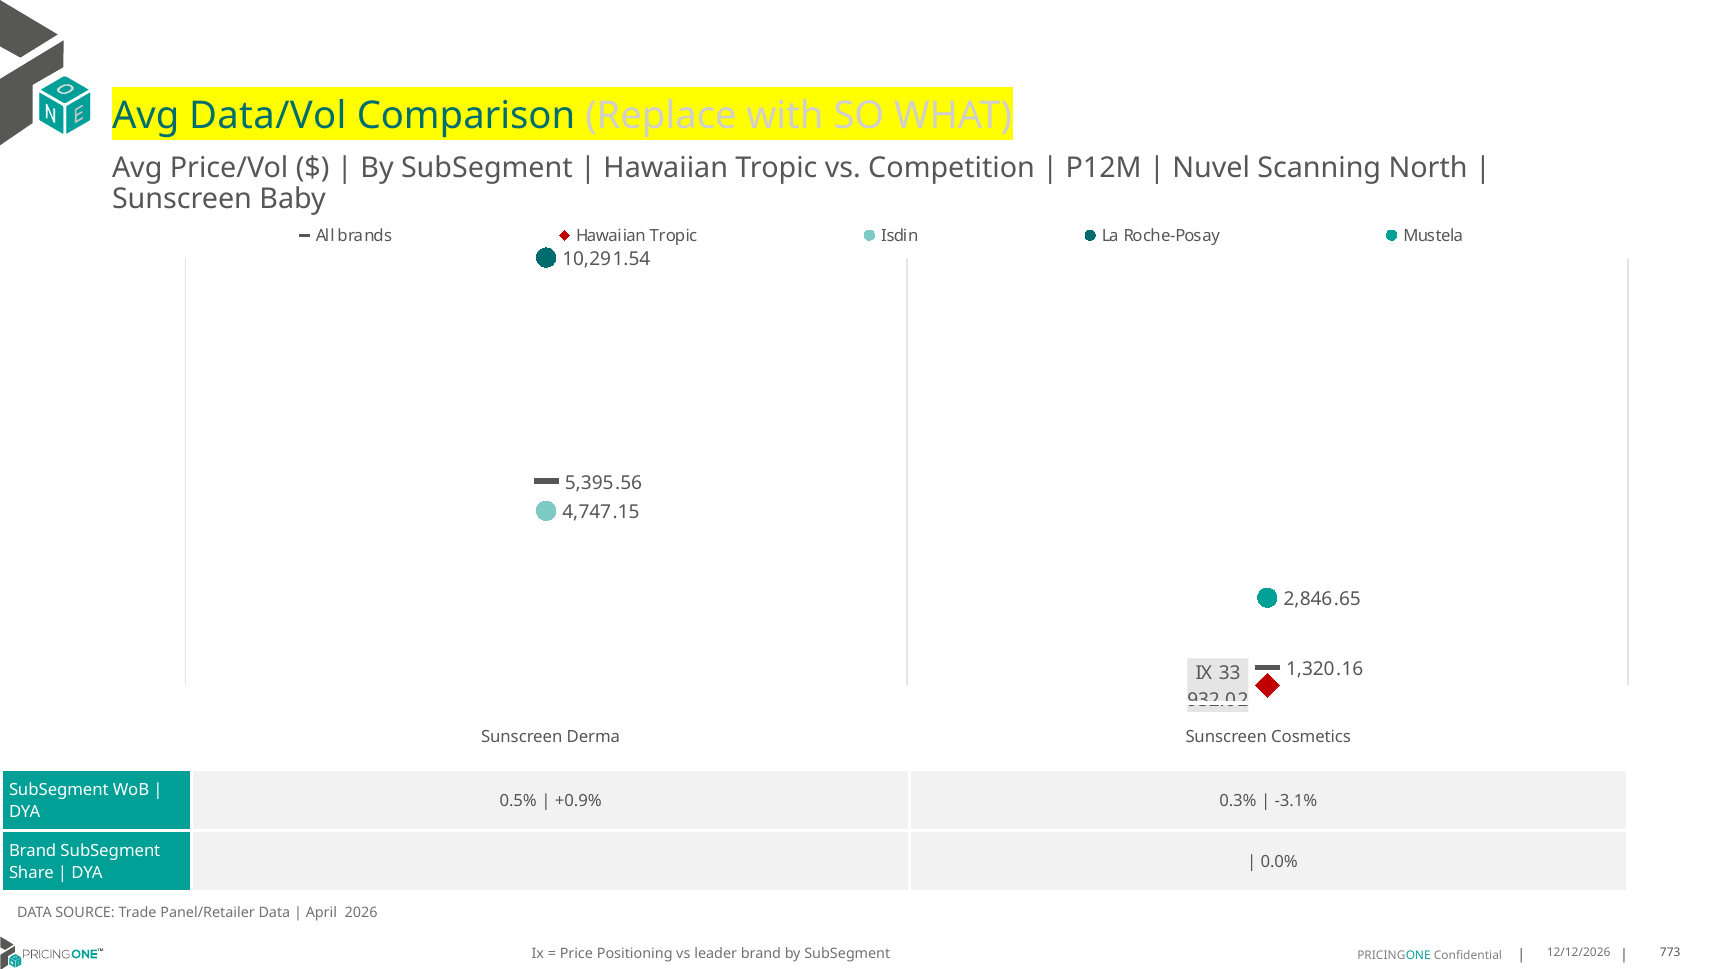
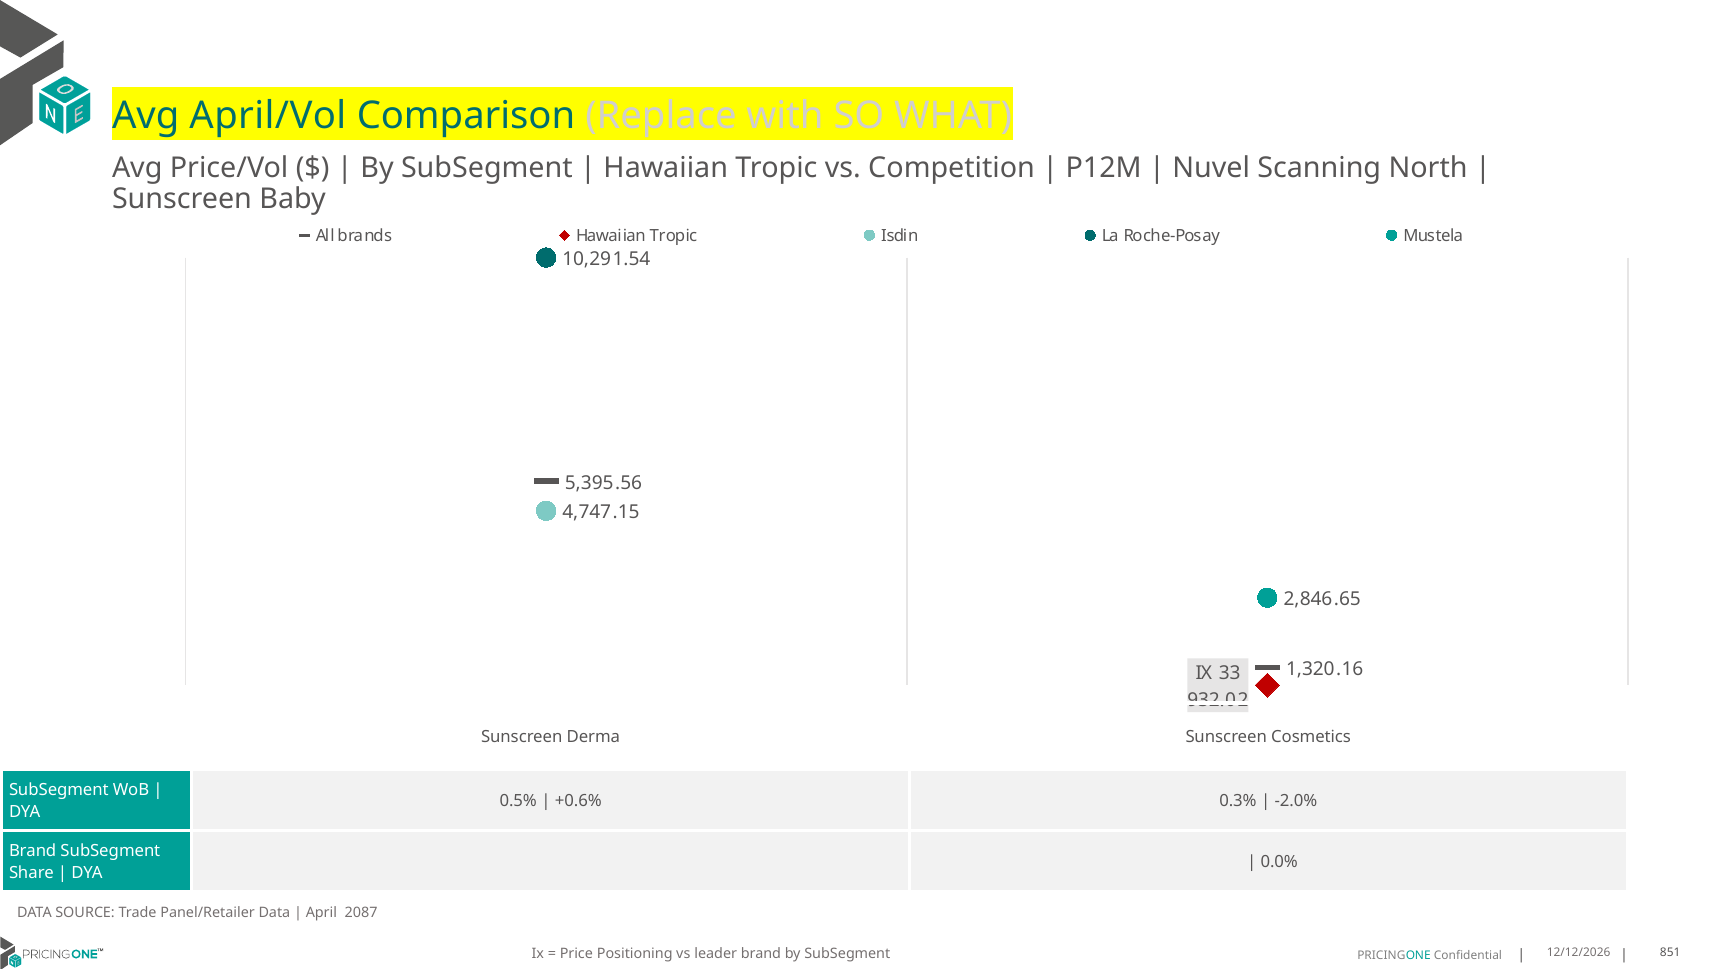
Data/Vol: Data/Vol -> April/Vol (268, 116)
+0.9%: +0.9% -> +0.6% (578, 801)
-3.1%: -3.1% -> -2.0% (1296, 801)
2026: 2026 -> 2087 (361, 913)
773: 773 -> 851 (1670, 953)
